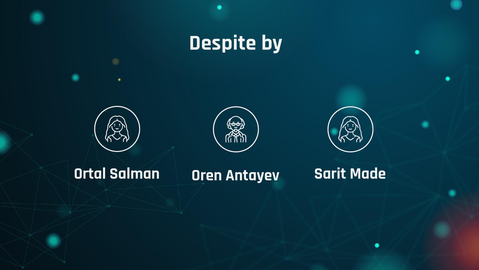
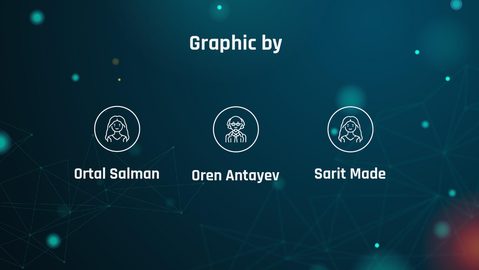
Despite: Despite -> Graphic (223, 43)
